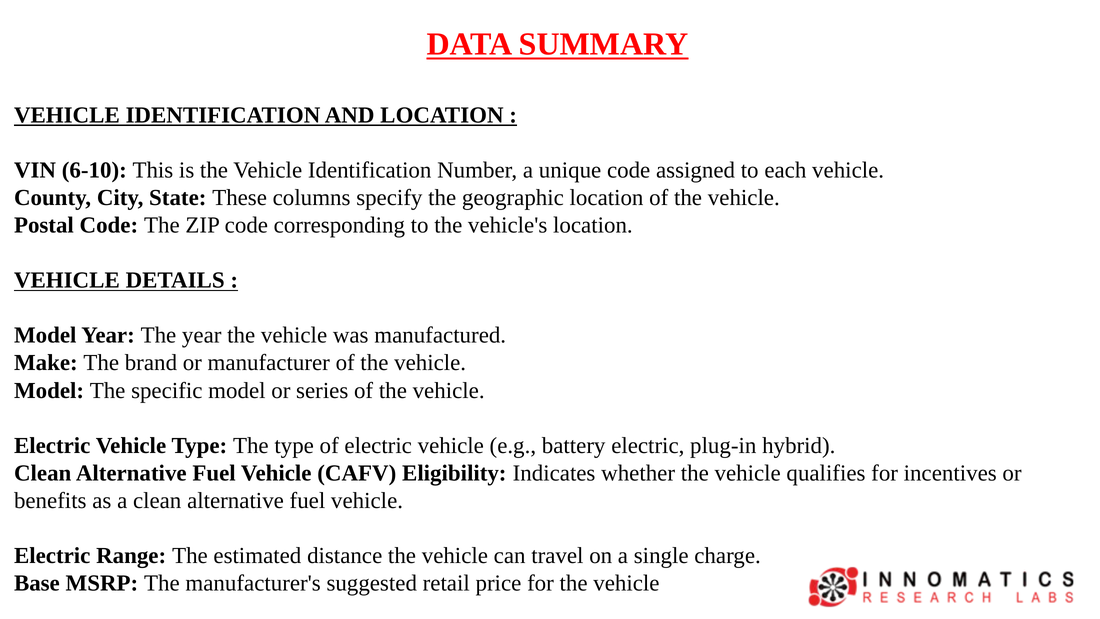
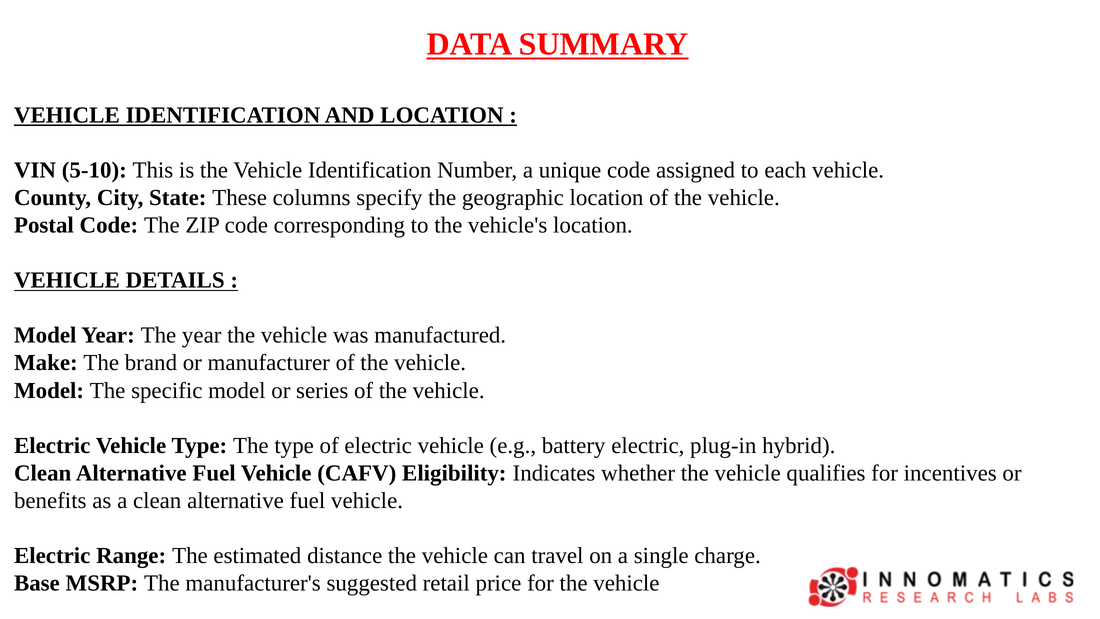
6-10: 6-10 -> 5-10 (94, 170)
